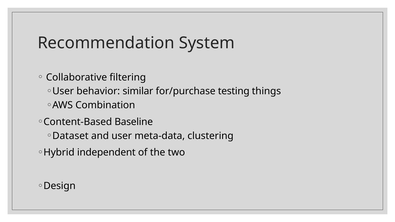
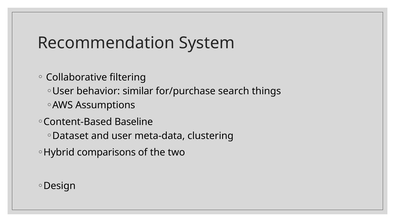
testing: testing -> search (234, 91)
Combination: Combination -> Assumptions (105, 105)
independent: independent -> comparisons (106, 153)
